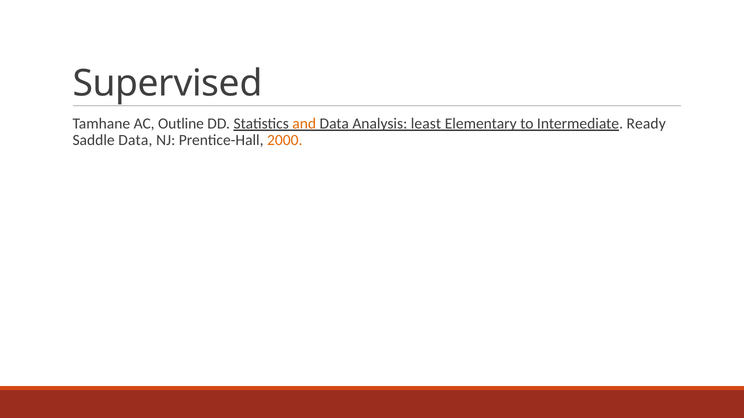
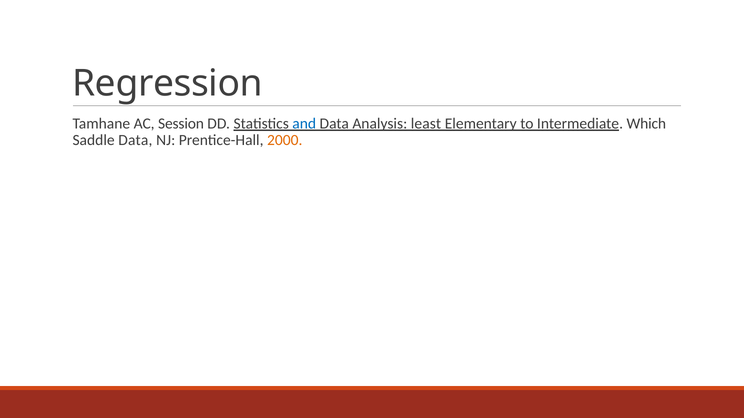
Supervised: Supervised -> Regression (167, 83)
Outline: Outline -> Session (181, 124)
and colour: orange -> blue (304, 124)
Ready: Ready -> Which (646, 124)
